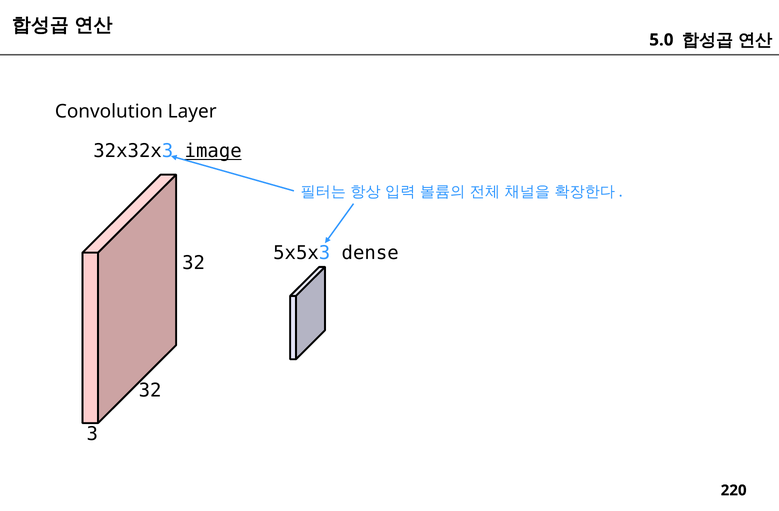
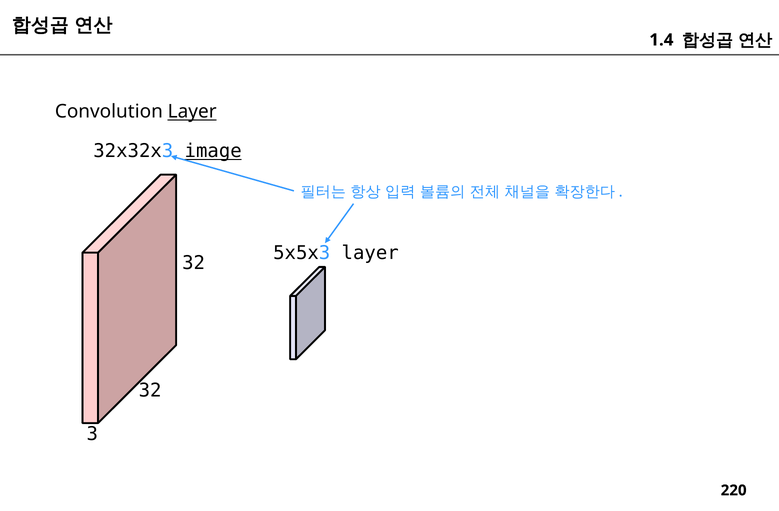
5.0: 5.0 -> 1.4 (661, 40)
Layer underline: none -> present (192, 112)
5x5x3 dense: dense -> layer (370, 253)
